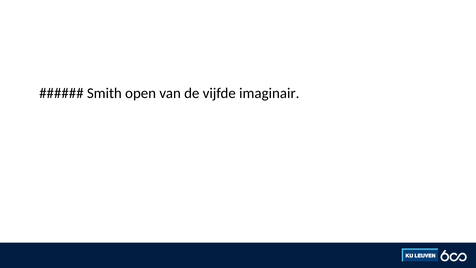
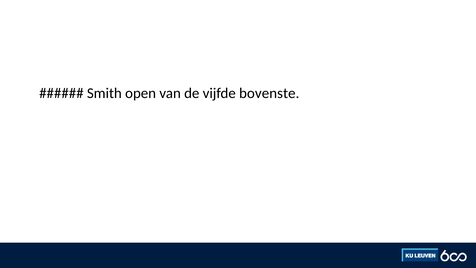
imaginair: imaginair -> bovenste (269, 93)
